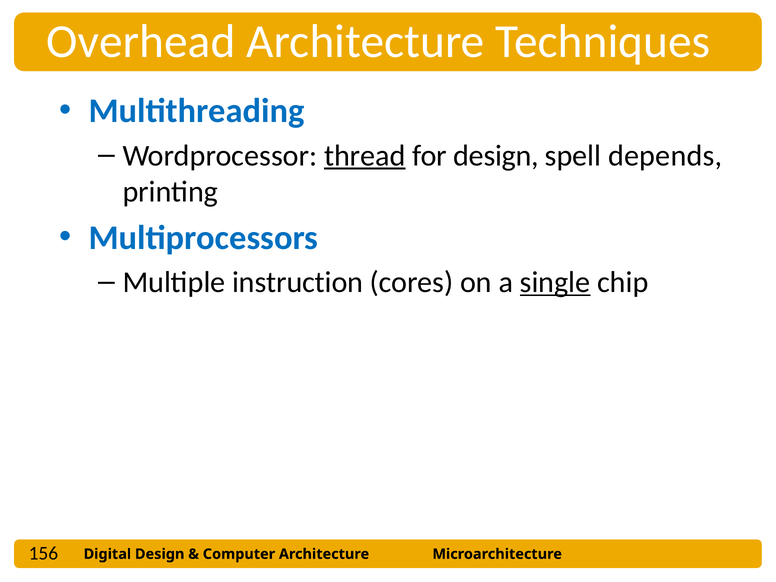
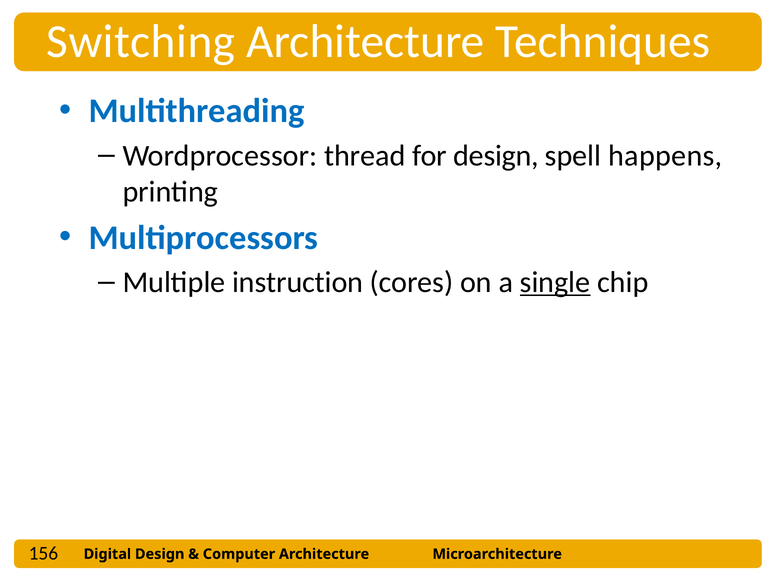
Overhead: Overhead -> Switching (141, 41)
thread underline: present -> none (365, 156)
depends: depends -> happens (665, 156)
